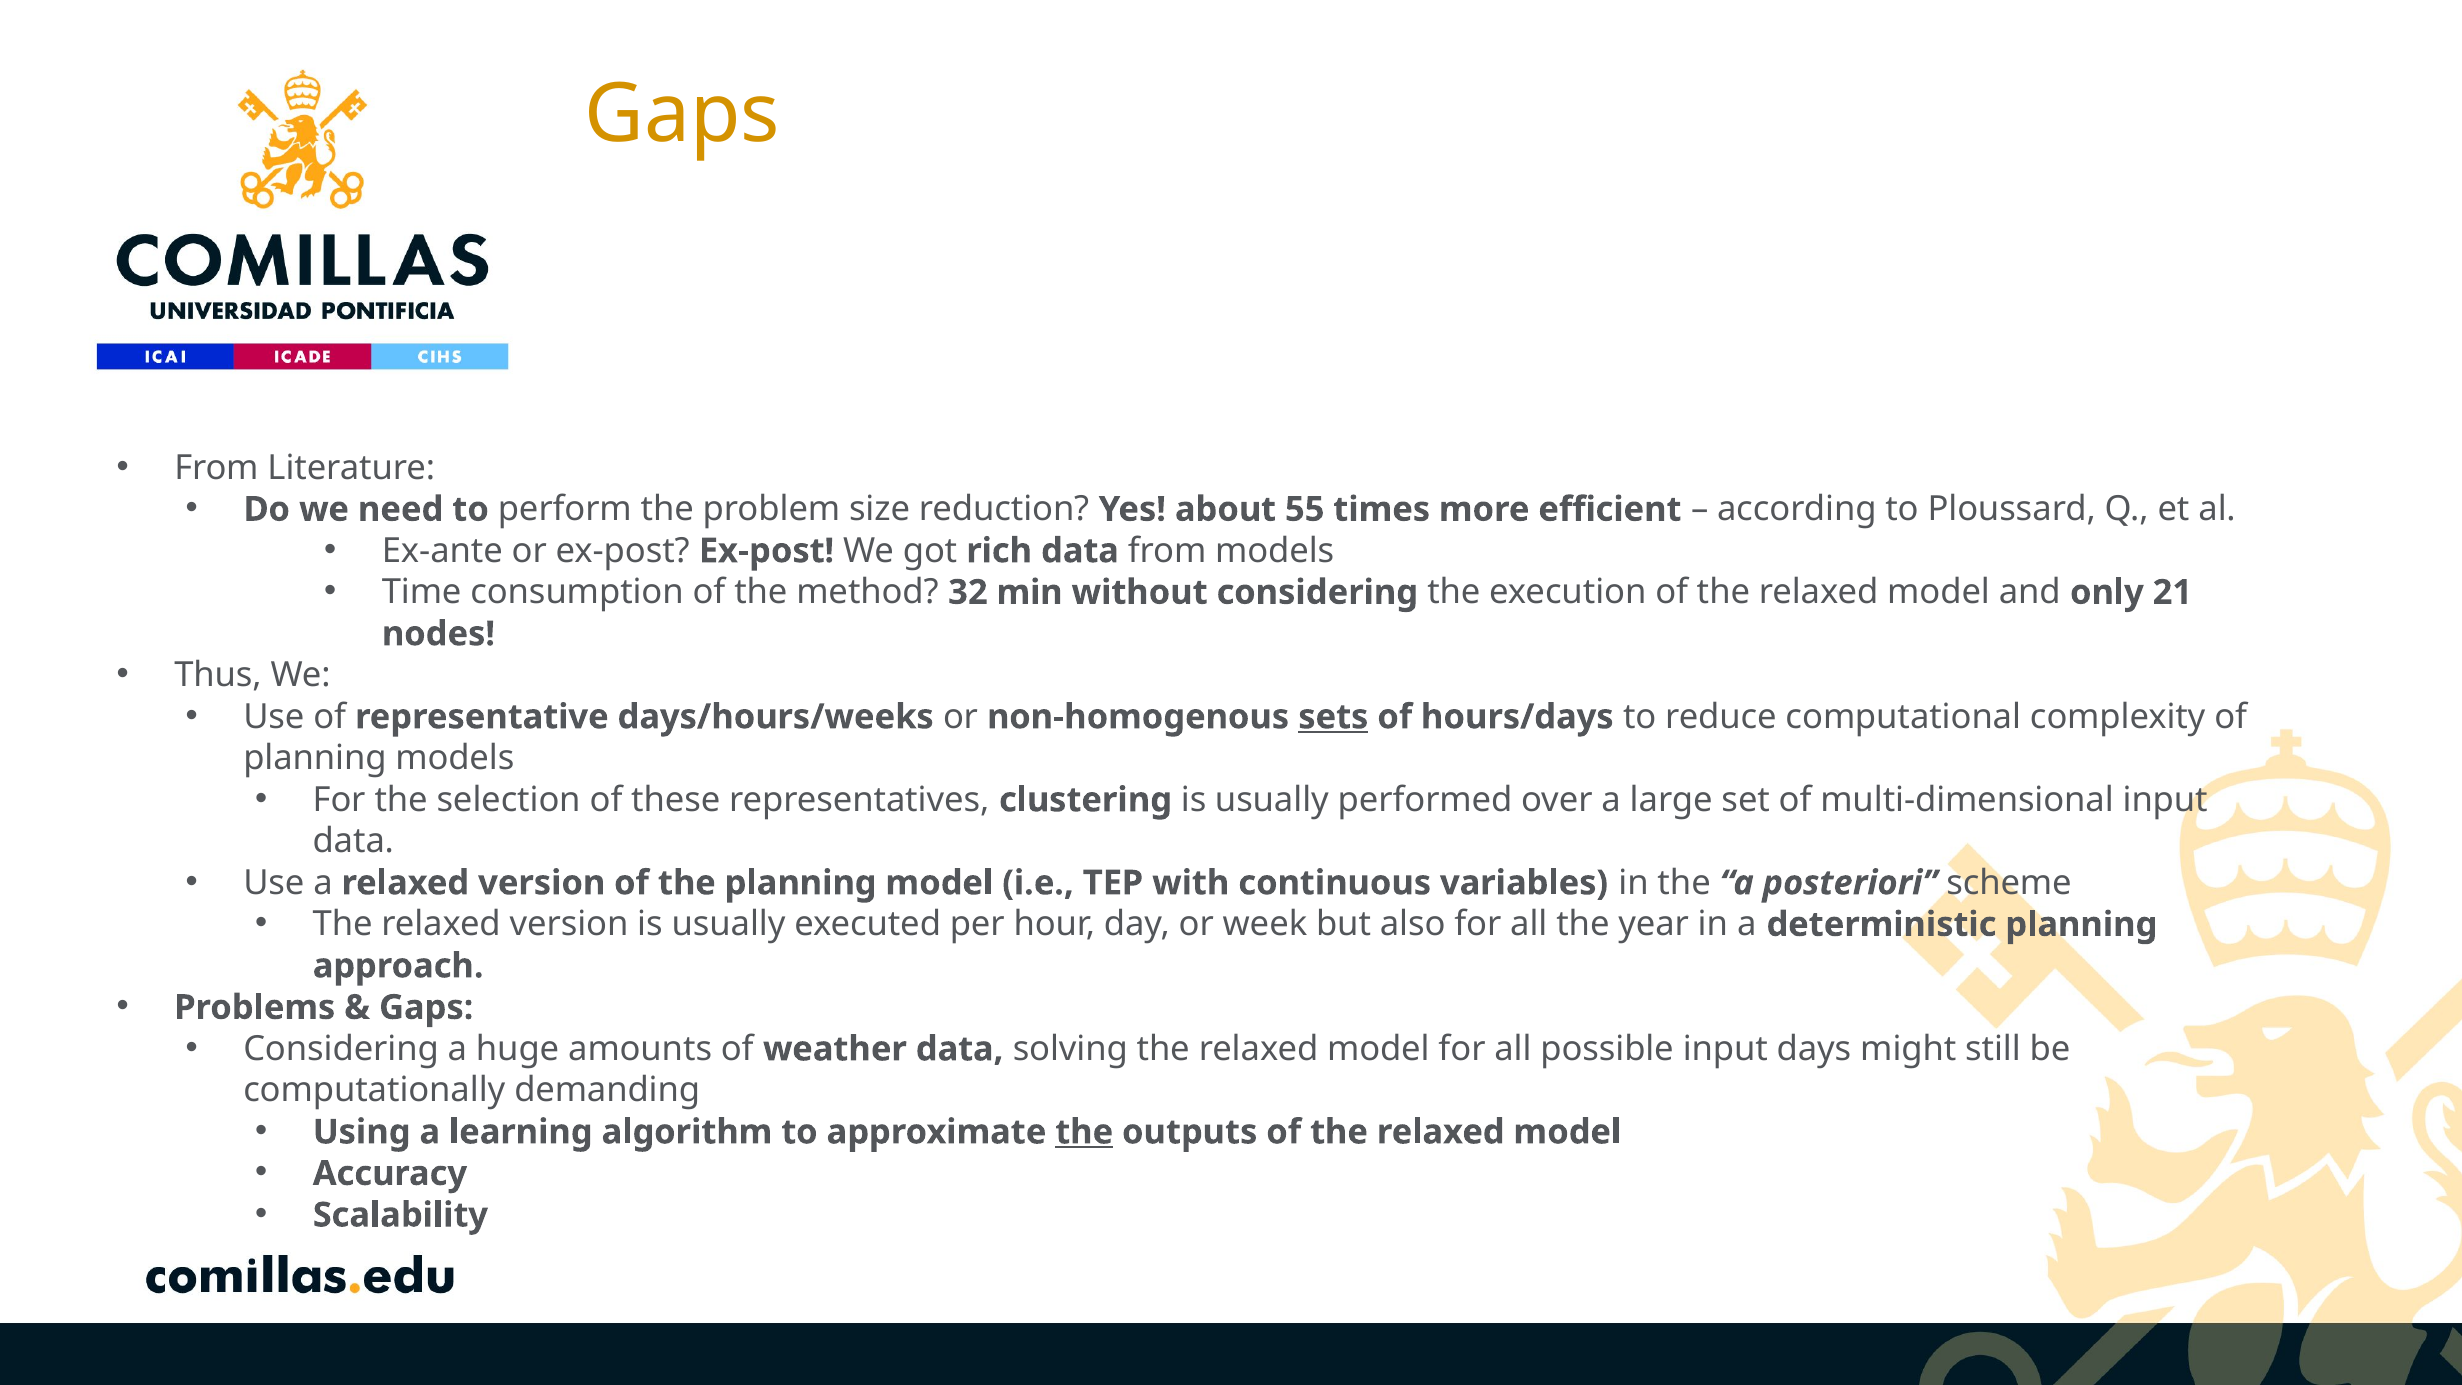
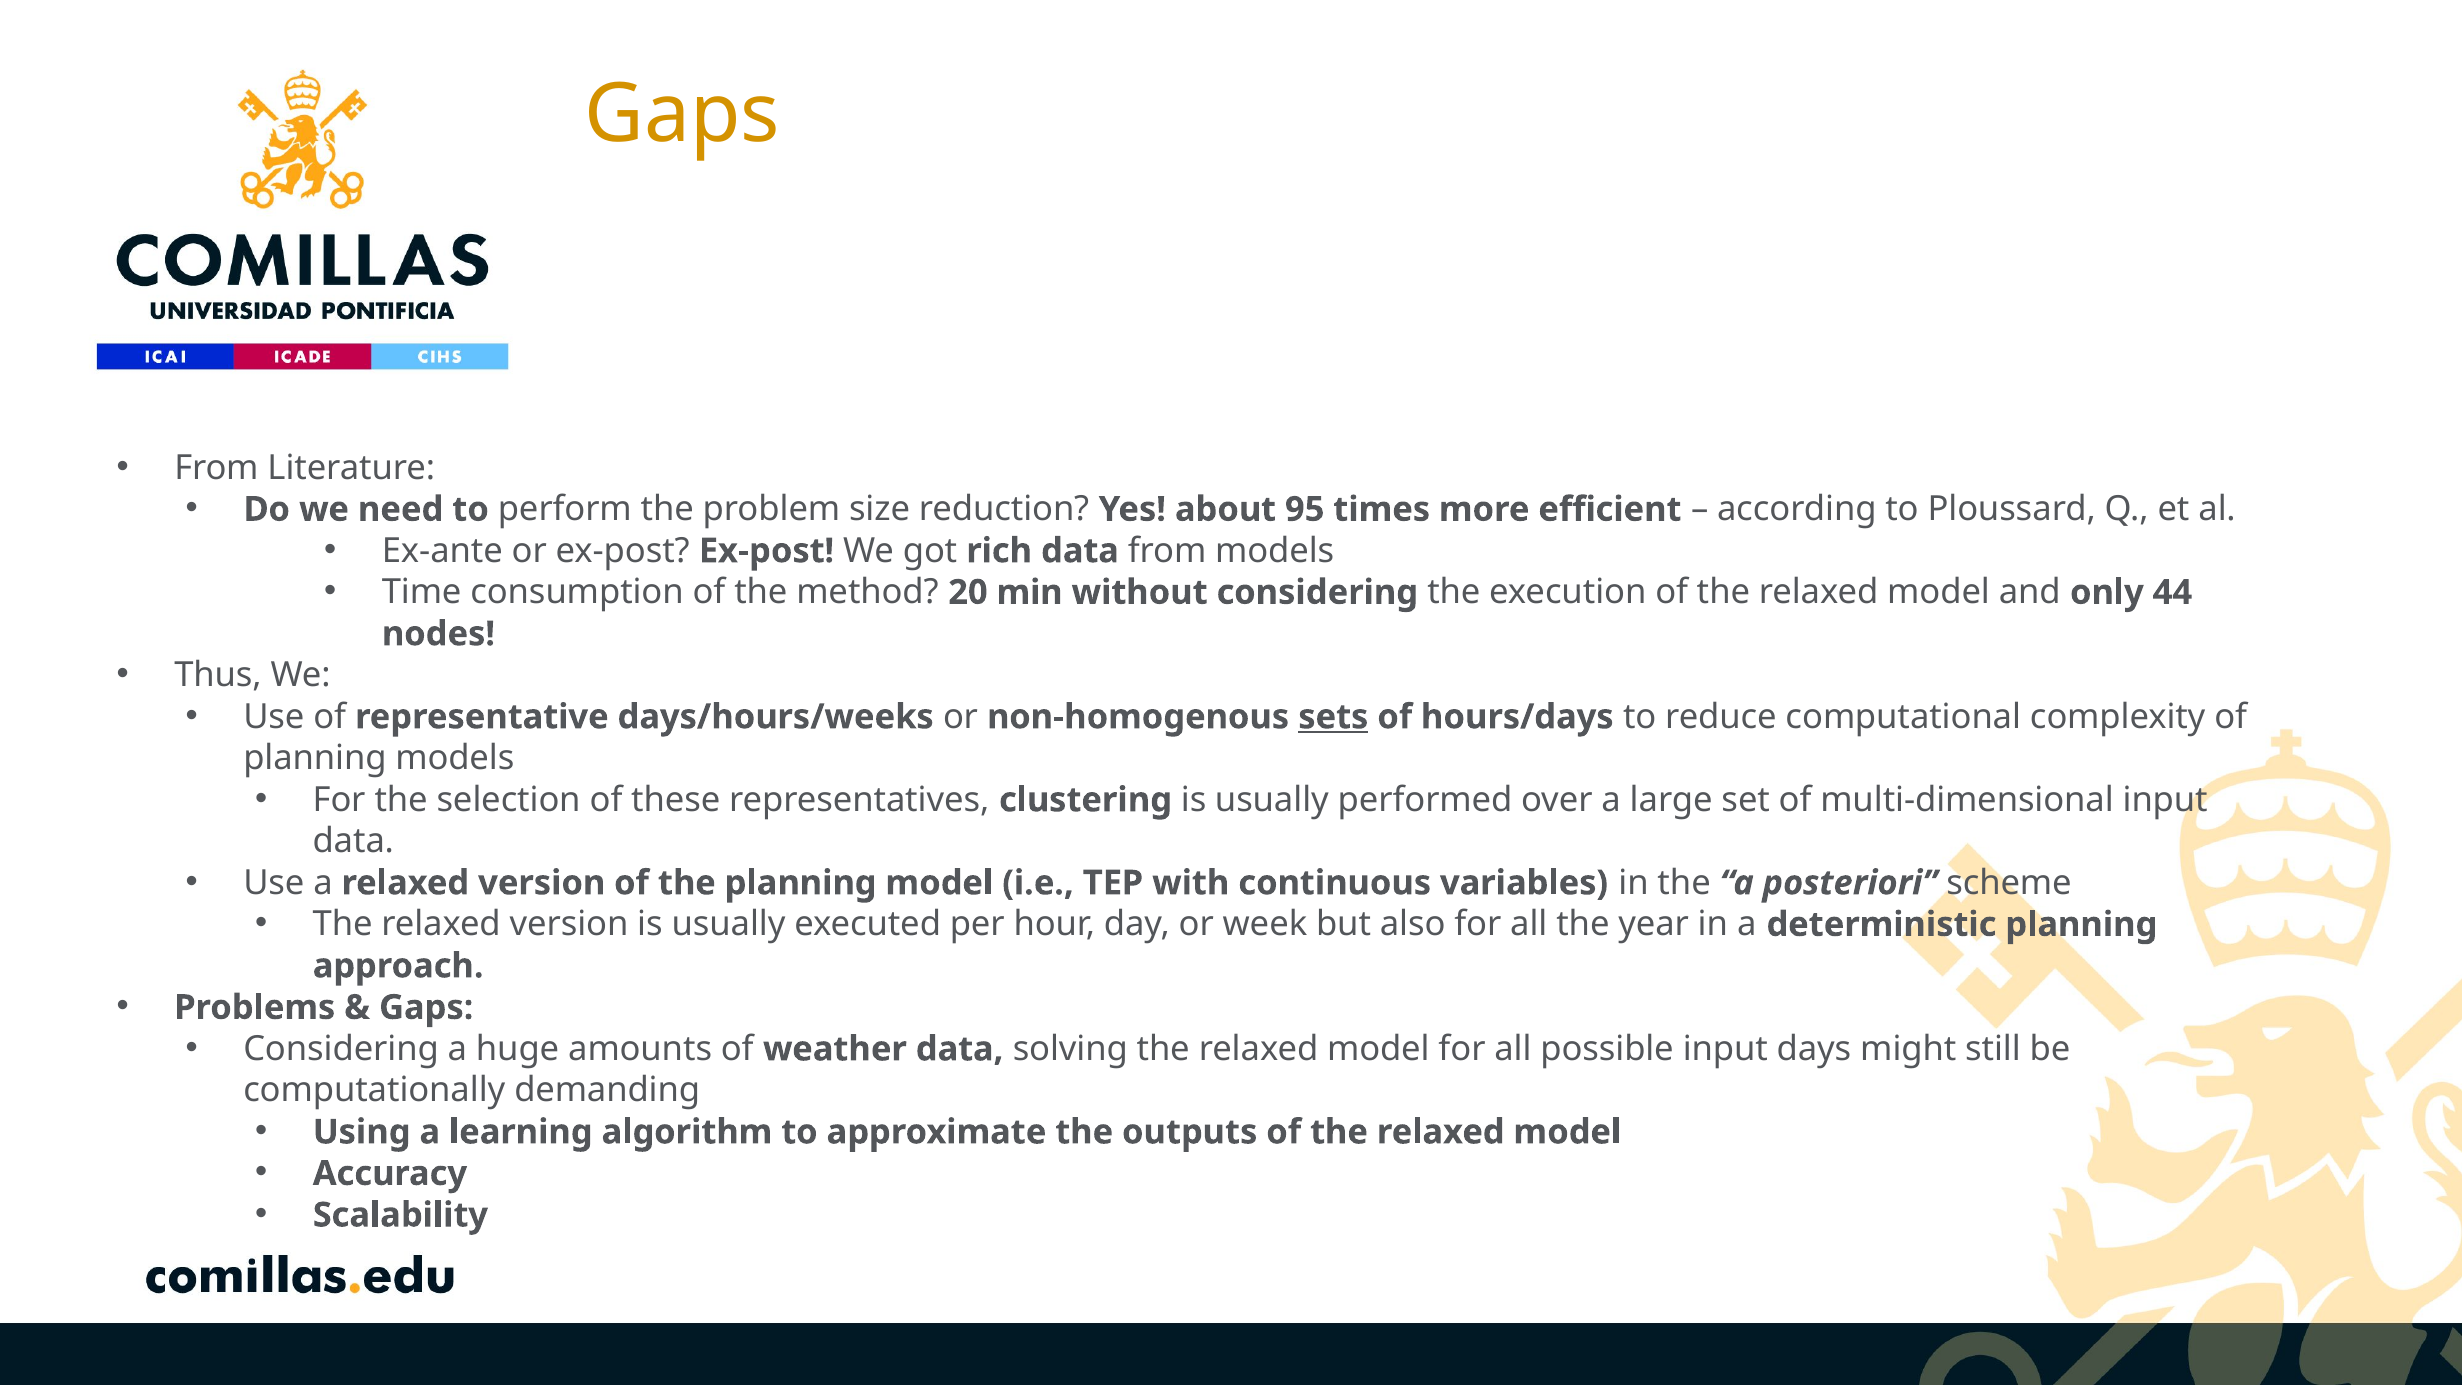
55: 55 -> 95 (1305, 509)
32: 32 -> 20 (968, 592)
21: 21 -> 44 (2172, 592)
the underline: present -> none (1084, 1132)
